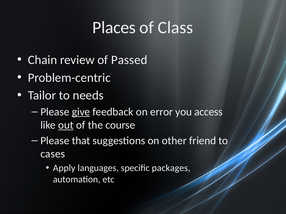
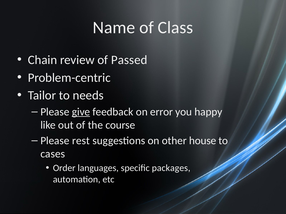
Places: Places -> Name (114, 28)
access: access -> happy (208, 112)
out underline: present -> none (66, 125)
that: that -> rest (81, 141)
friend: friend -> house (203, 141)
Apply: Apply -> Order (64, 168)
